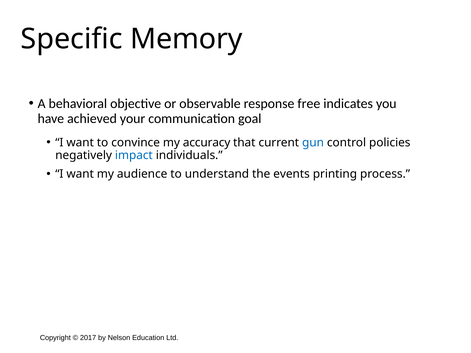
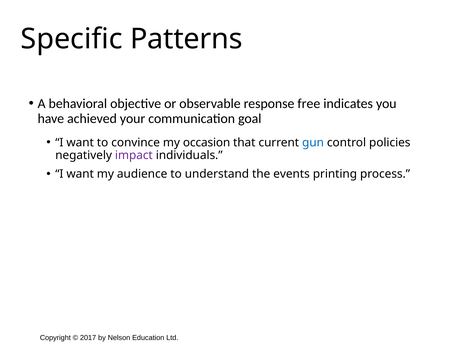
Memory: Memory -> Patterns (186, 39)
accuracy: accuracy -> occasion (207, 143)
impact colour: blue -> purple (134, 155)
